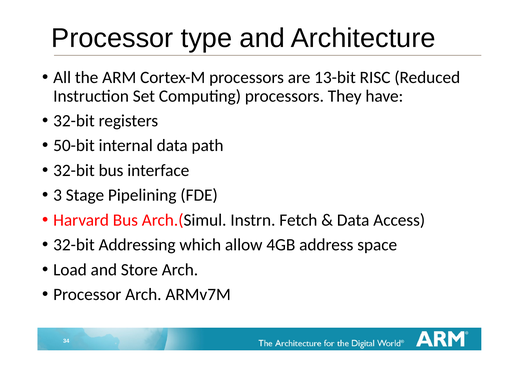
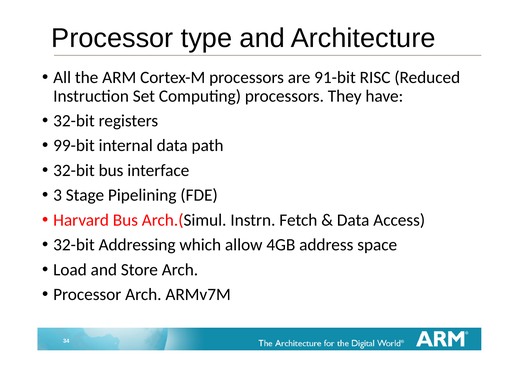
13-bit: 13-bit -> 91-bit (335, 77)
50-bit: 50-bit -> 99-bit (74, 146)
